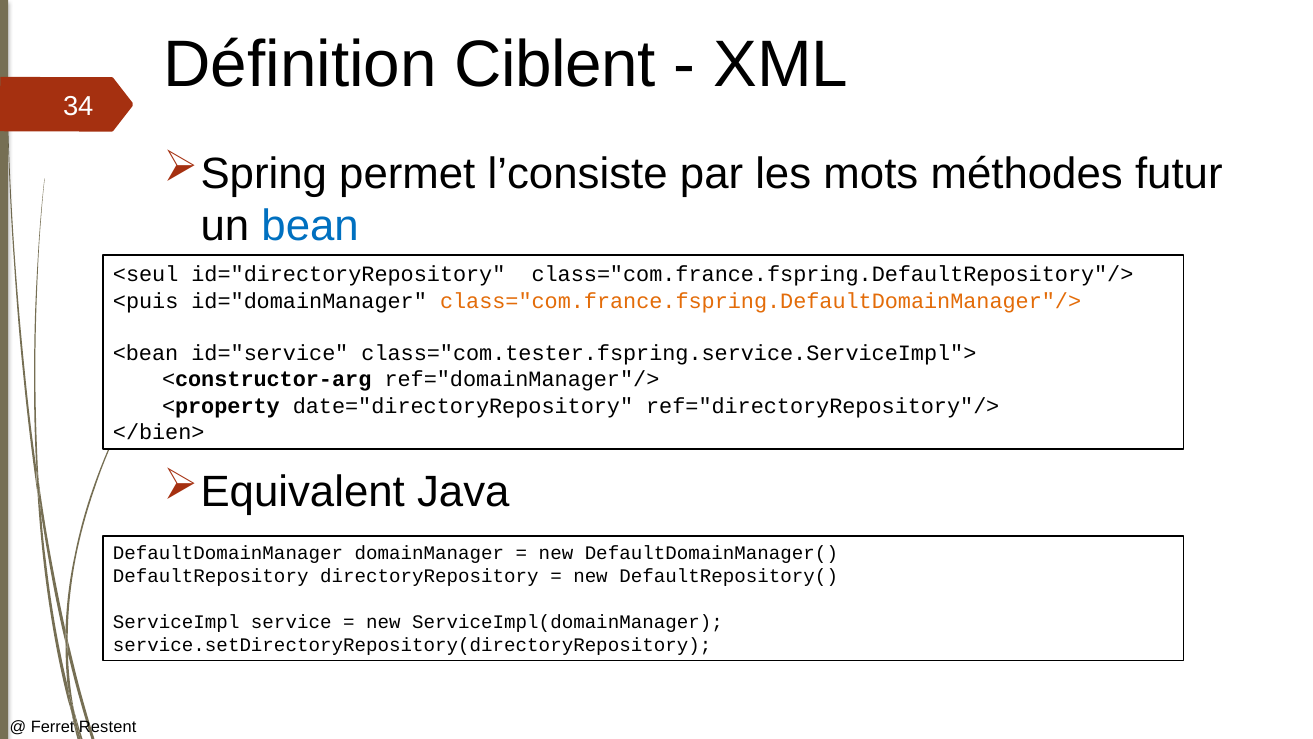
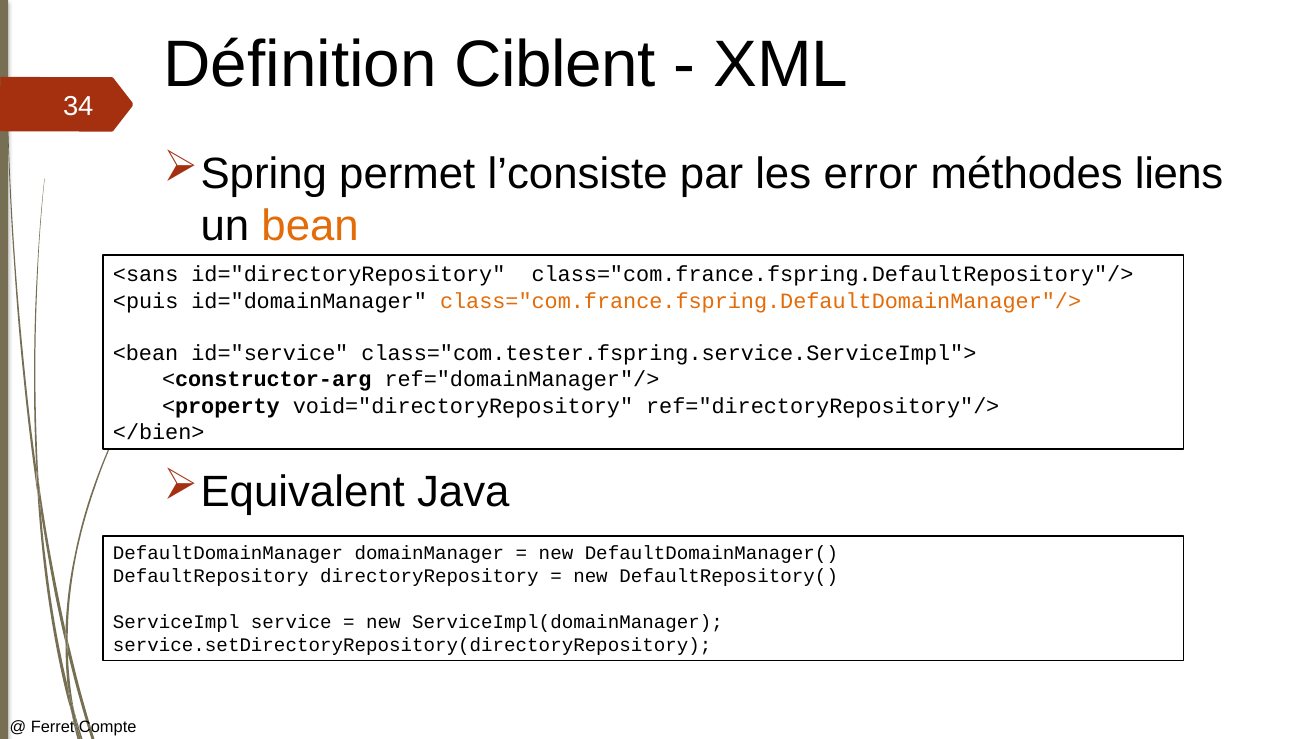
mots: mots -> error (871, 174)
futur: futur -> liens (1179, 174)
bean colour: blue -> orange (310, 226)
<seul: <seul -> <sans (146, 275)
date="directoryRepository: date="directoryRepository -> void="directoryRepository (463, 406)
Restent: Restent -> Compte (108, 727)
